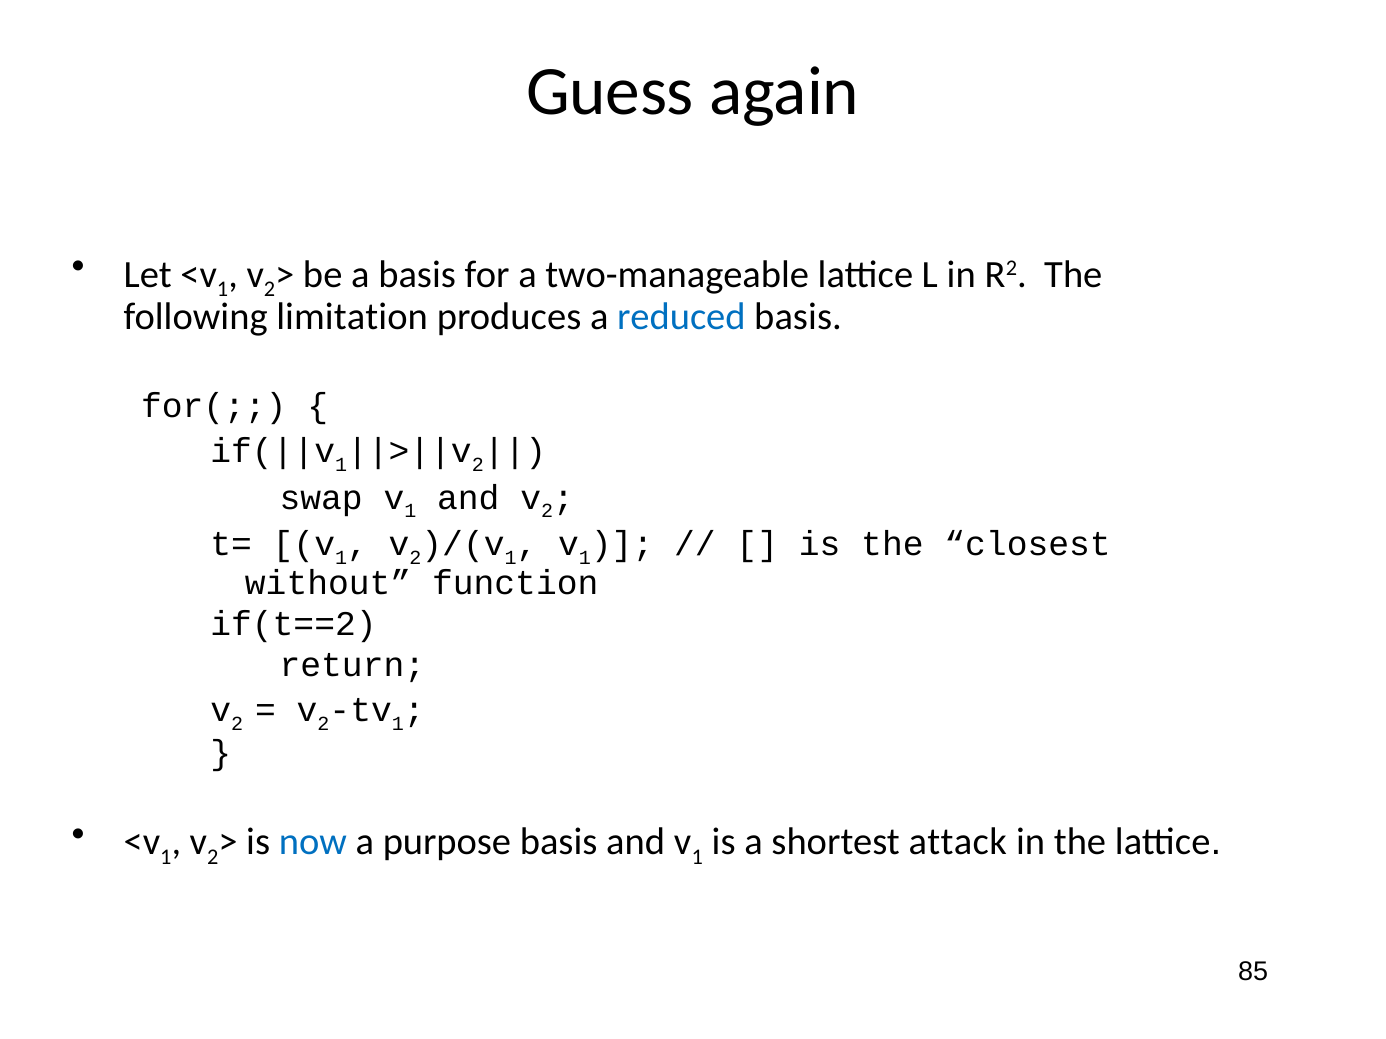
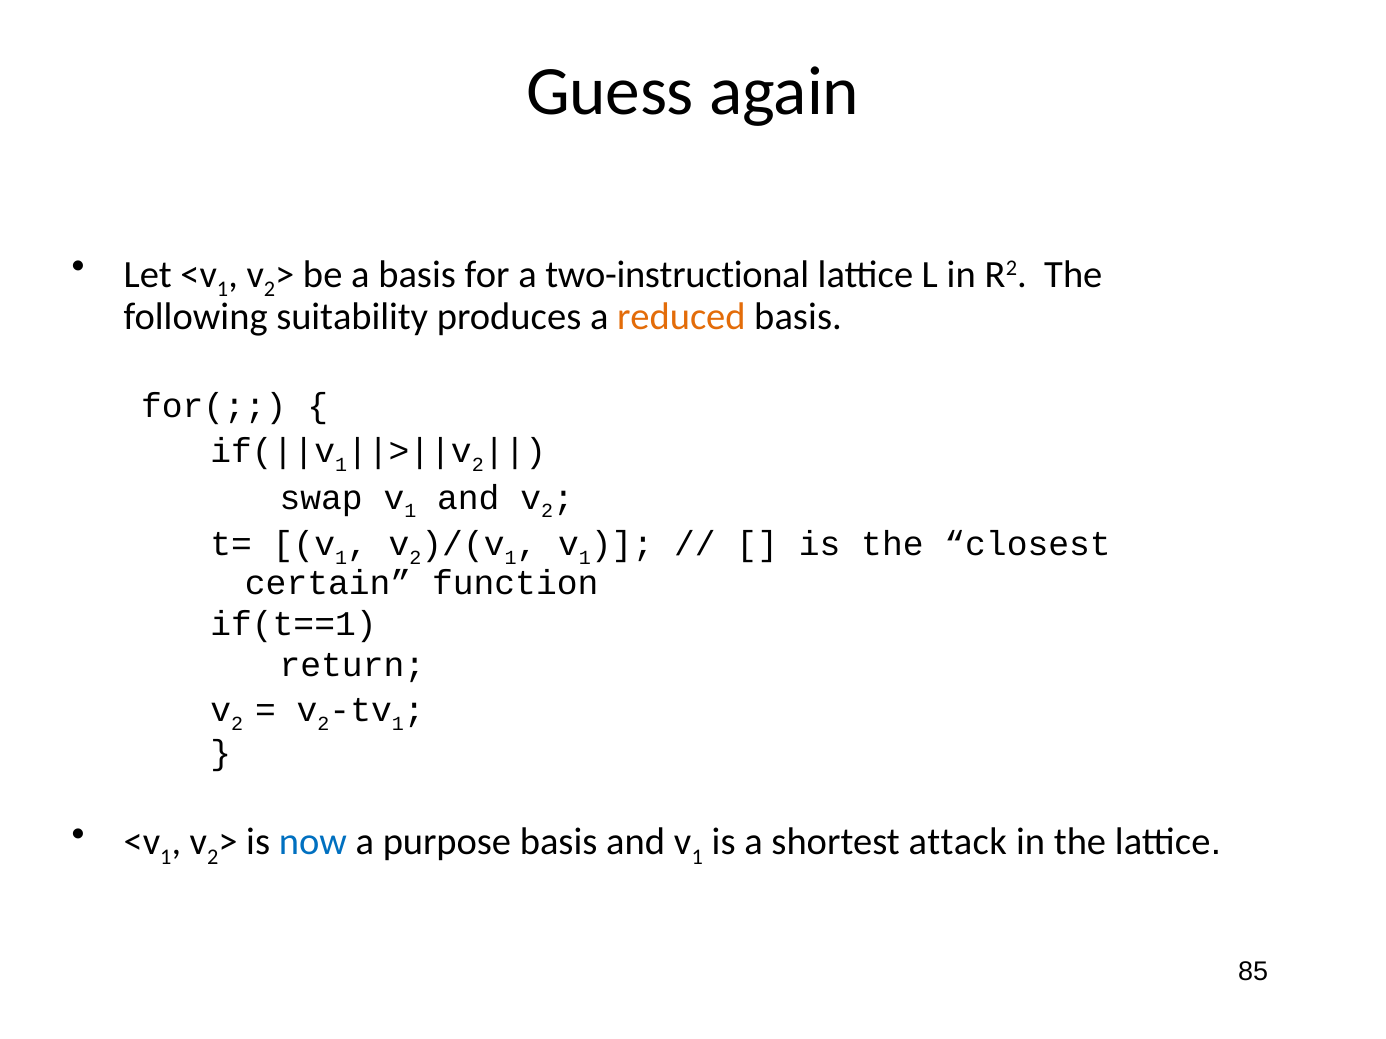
two-manageable: two-manageable -> two-instructional (677, 275)
limitation: limitation -> suitability (352, 317)
reduced colour: blue -> orange (681, 317)
without: without -> certain (328, 583)
if(t==2: if(t==2 -> if(t==1 (293, 624)
